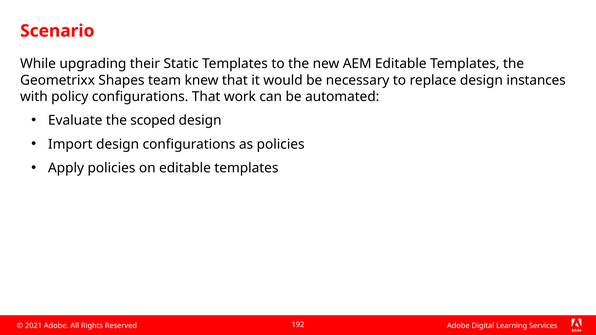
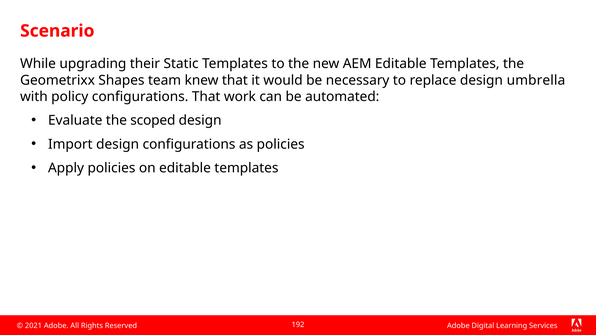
instances: instances -> umbrella (536, 80)
